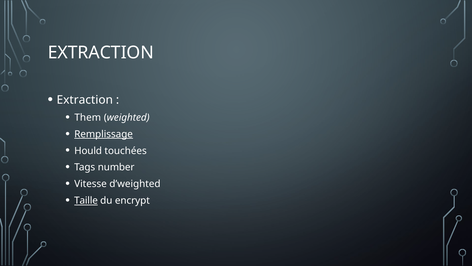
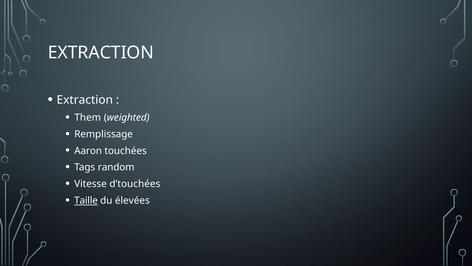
Remplissage underline: present -> none (104, 134)
Hould: Hould -> Aaron (88, 150)
number: number -> random (116, 167)
d’weighted: d’weighted -> d’touchées (135, 184)
encrypt: encrypt -> élevées (132, 200)
